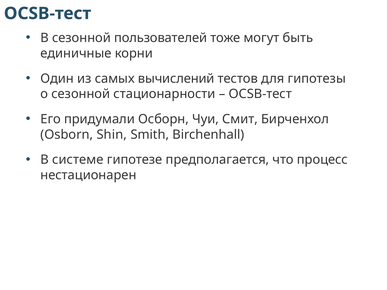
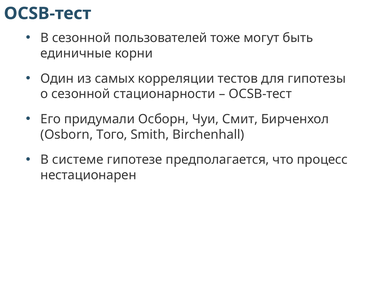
вычислений: вычислений -> корреляции (176, 79)
Shin: Shin -> Того (112, 135)
